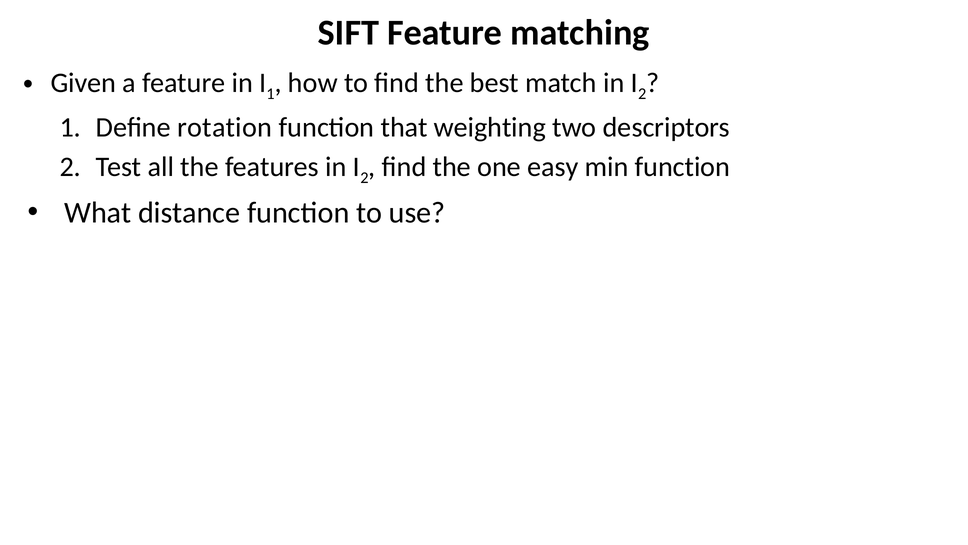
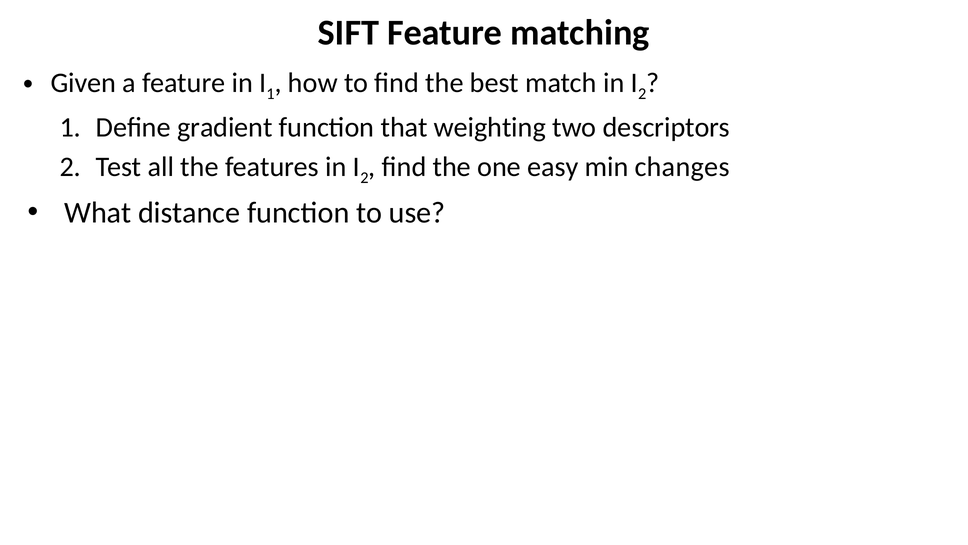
rotation: rotation -> gradient (225, 127)
min function: function -> changes (682, 167)
